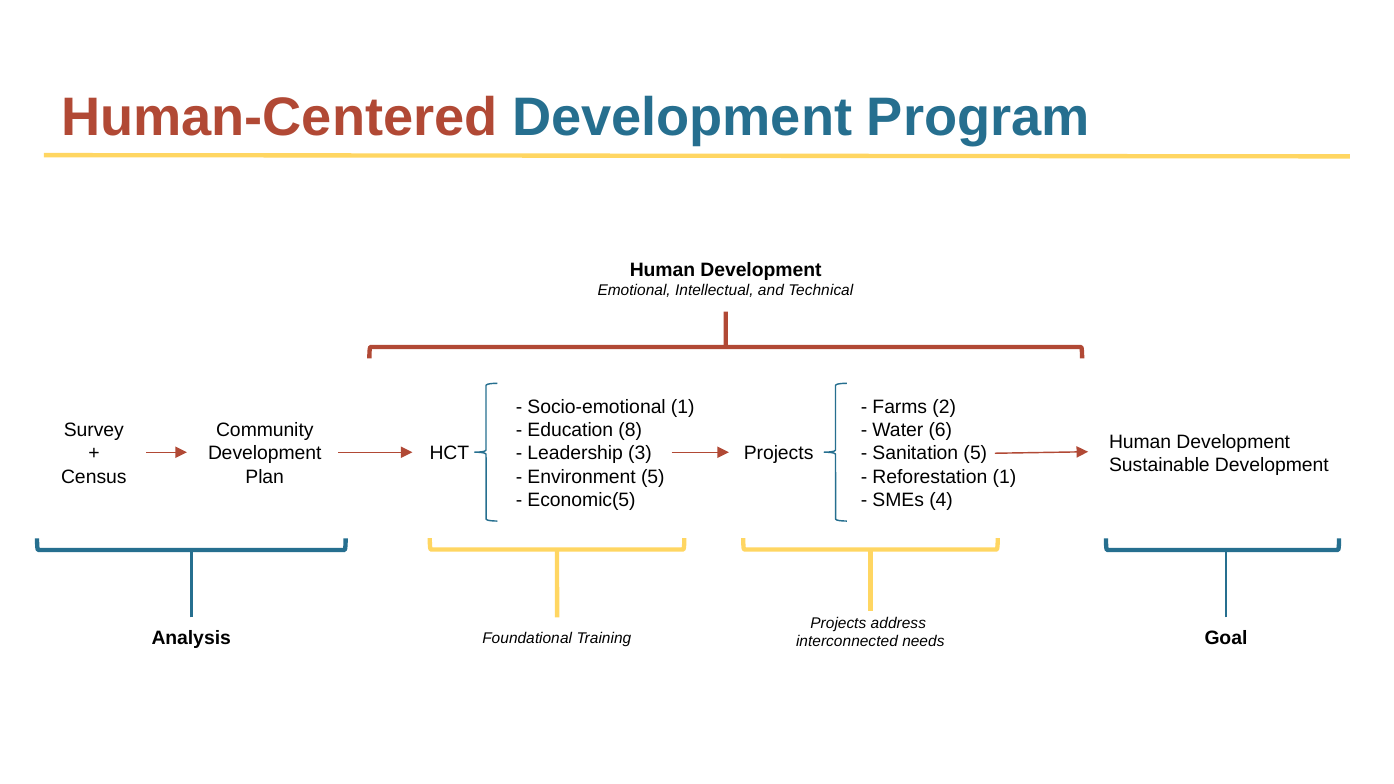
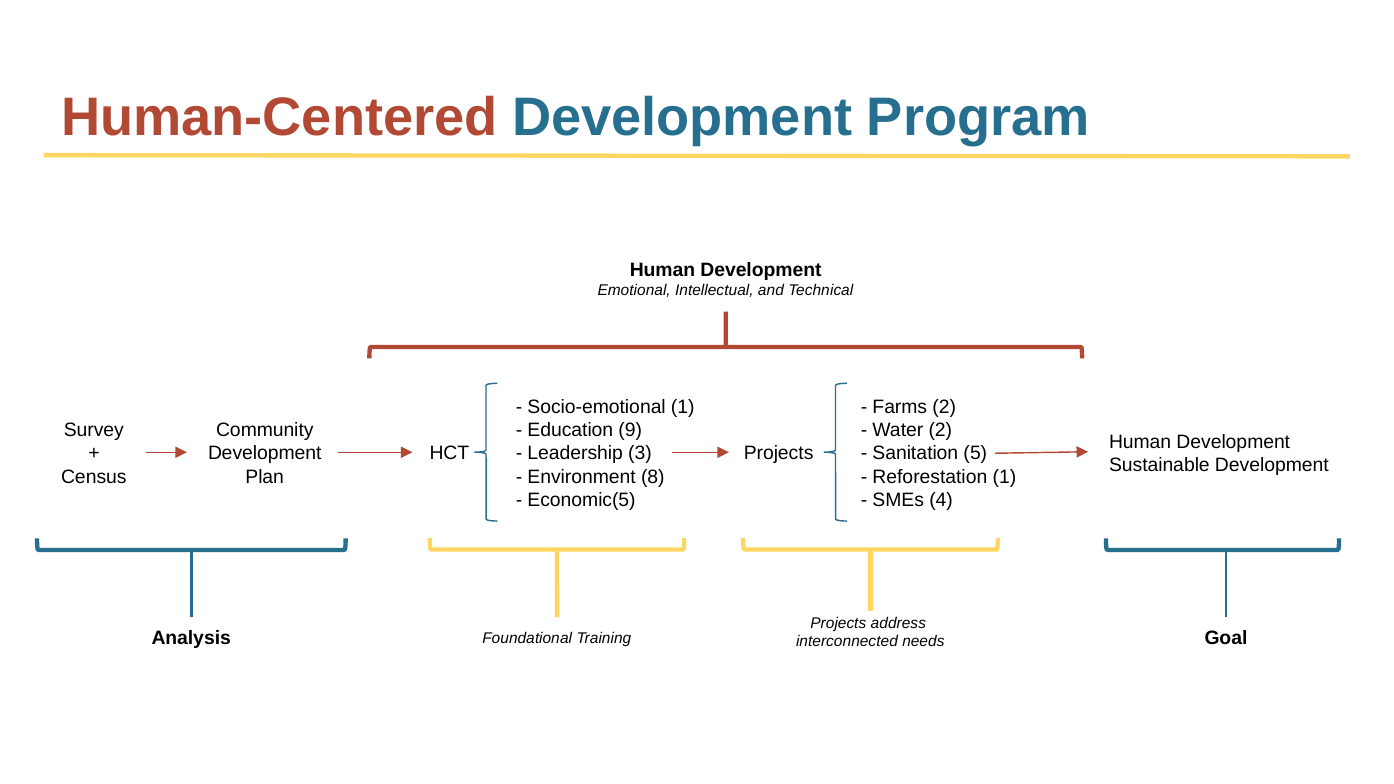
8: 8 -> 9 (630, 430)
Water 6: 6 -> 2 (940, 430)
Environment 5: 5 -> 8 (653, 477)
